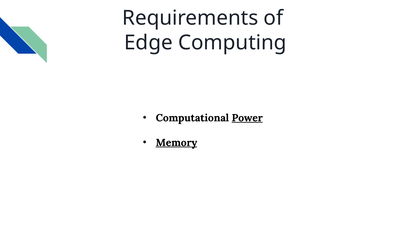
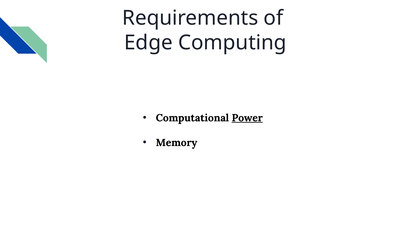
Memory underline: present -> none (176, 143)
